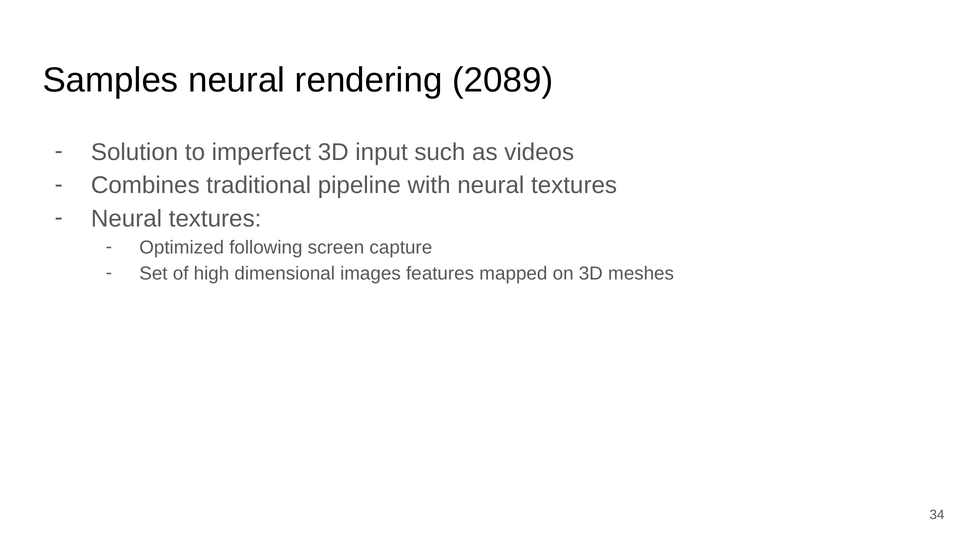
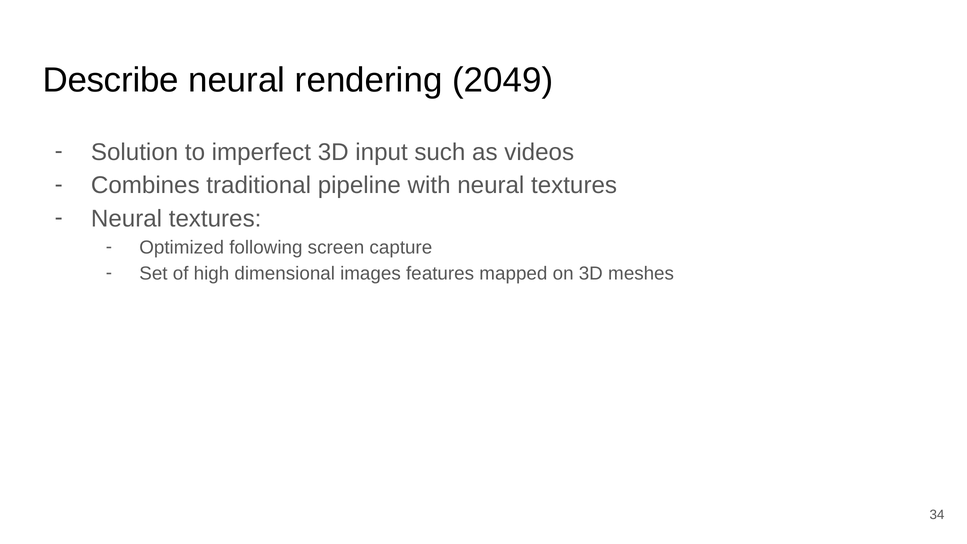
Samples: Samples -> Describe (111, 80)
2089: 2089 -> 2049 (503, 80)
